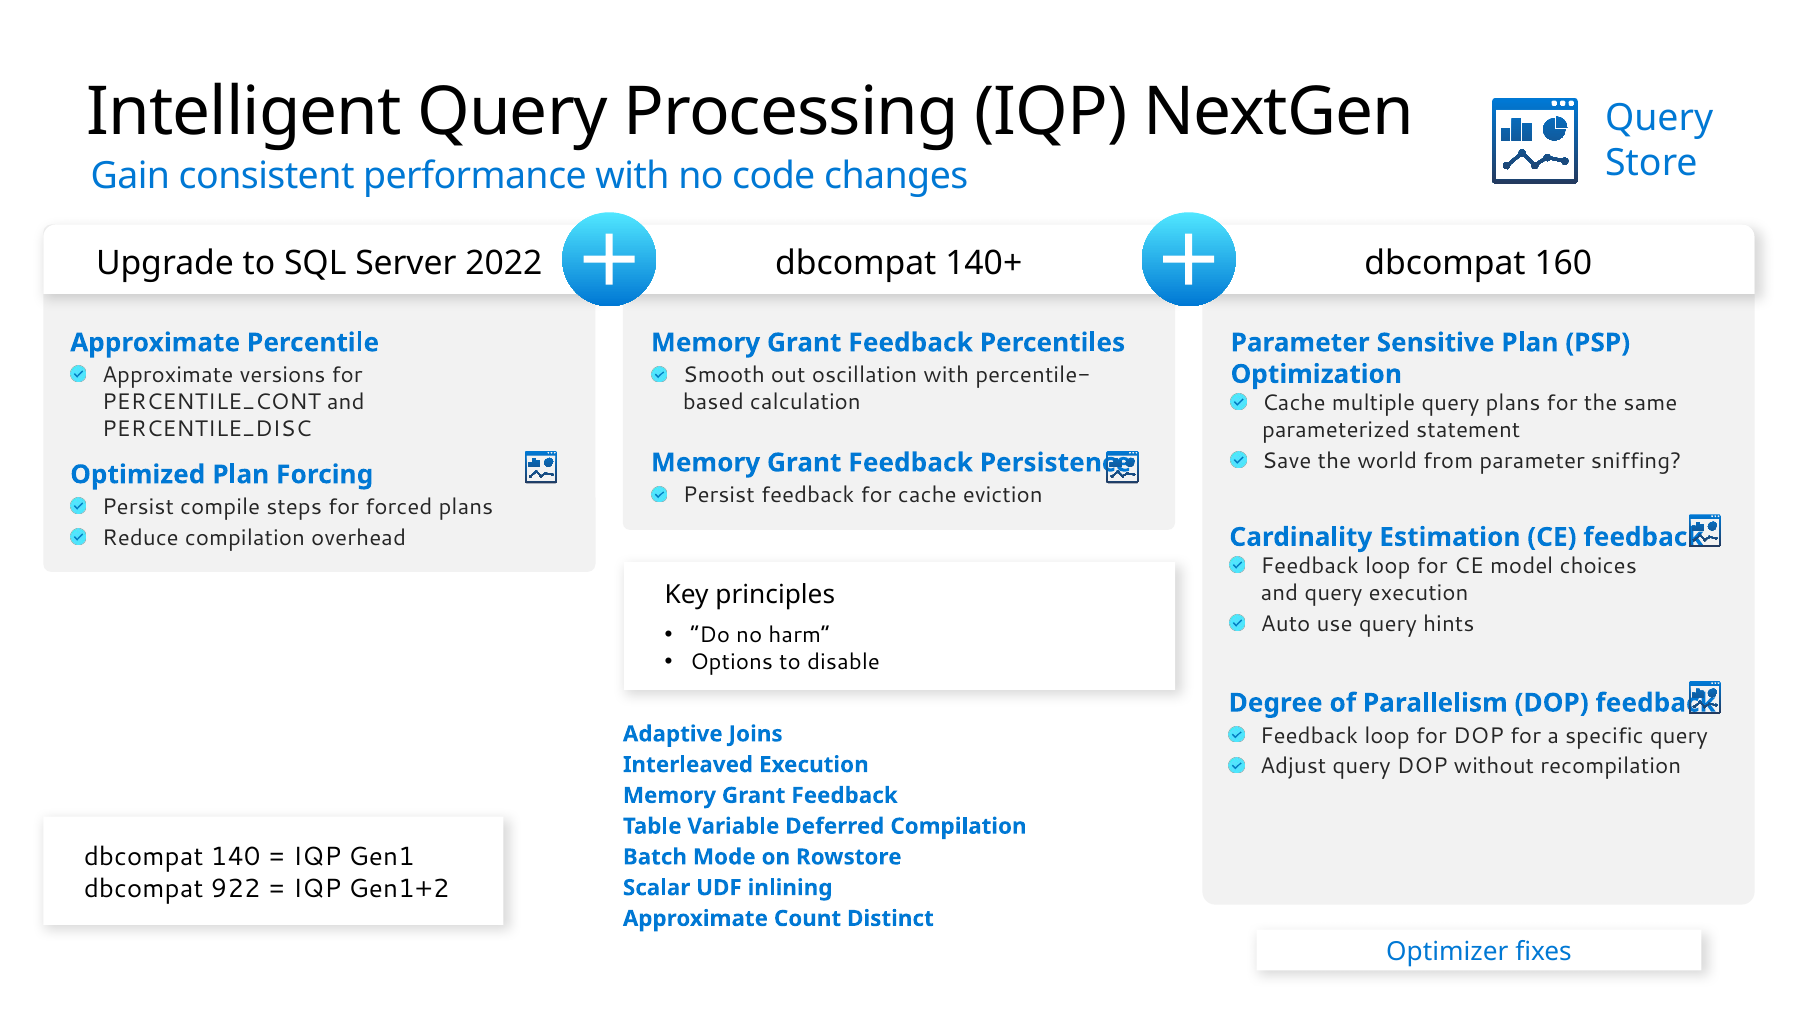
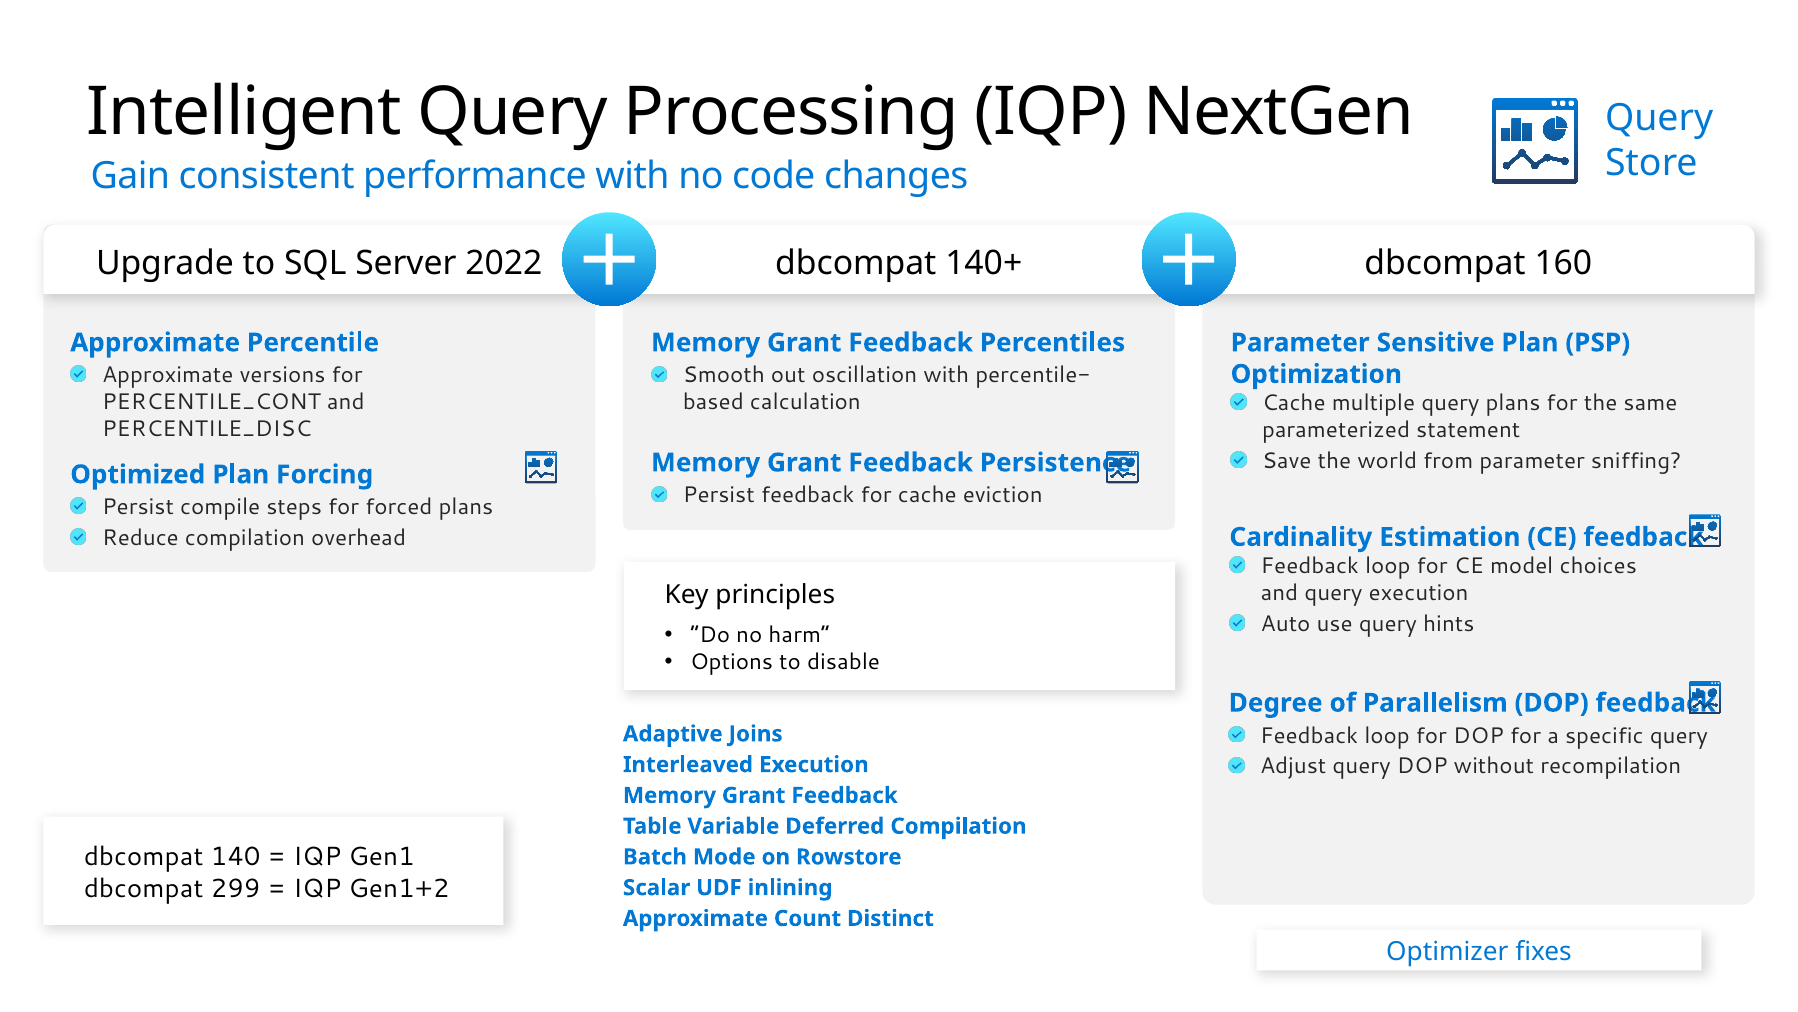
922: 922 -> 299 (236, 888)
